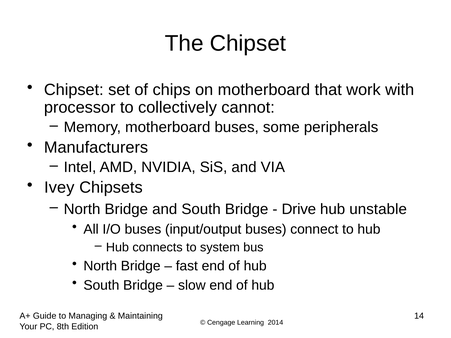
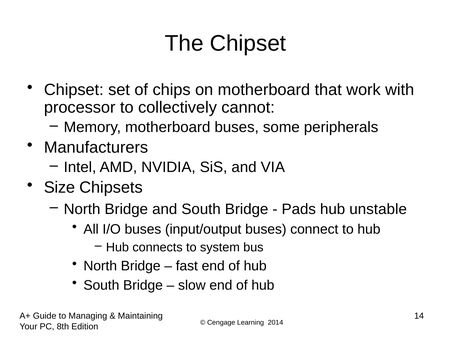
Ivey: Ivey -> Size (59, 188)
Drive: Drive -> Pads (299, 210)
